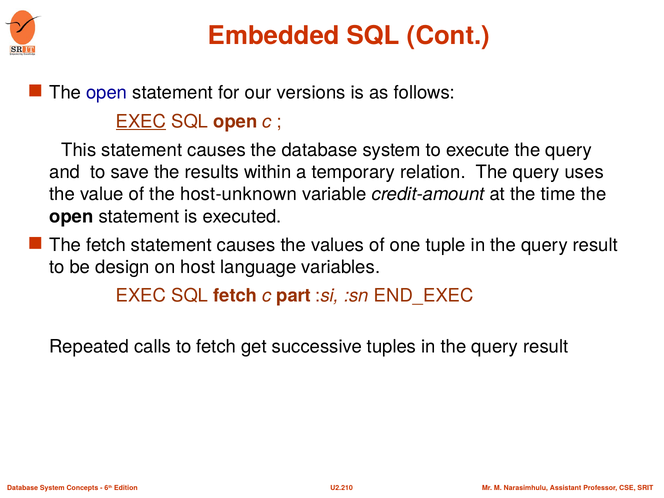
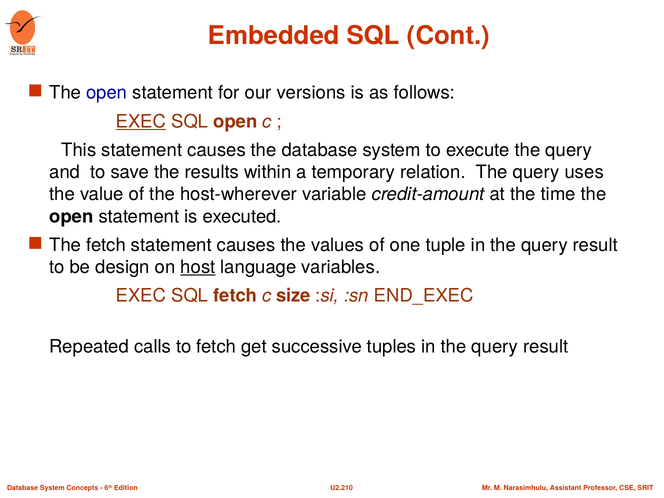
host-unknown: host-unknown -> host-wherever (239, 194)
host underline: none -> present (198, 267)
part: part -> size (294, 296)
